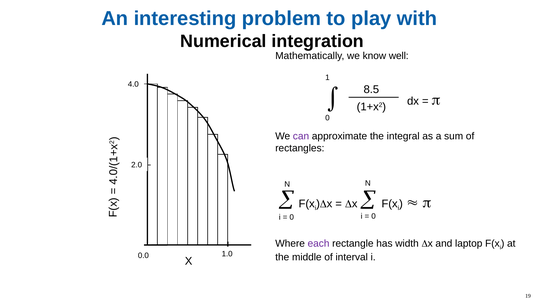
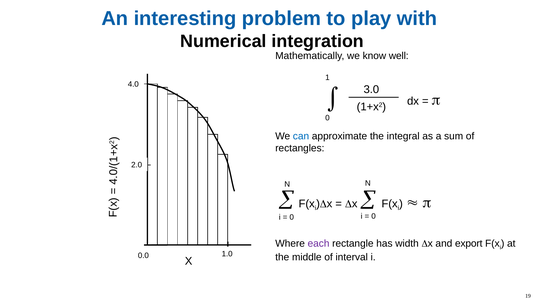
8.5: 8.5 -> 3.0 (371, 89)
can colour: purple -> blue (301, 136)
laptop: laptop -> export (469, 243)
